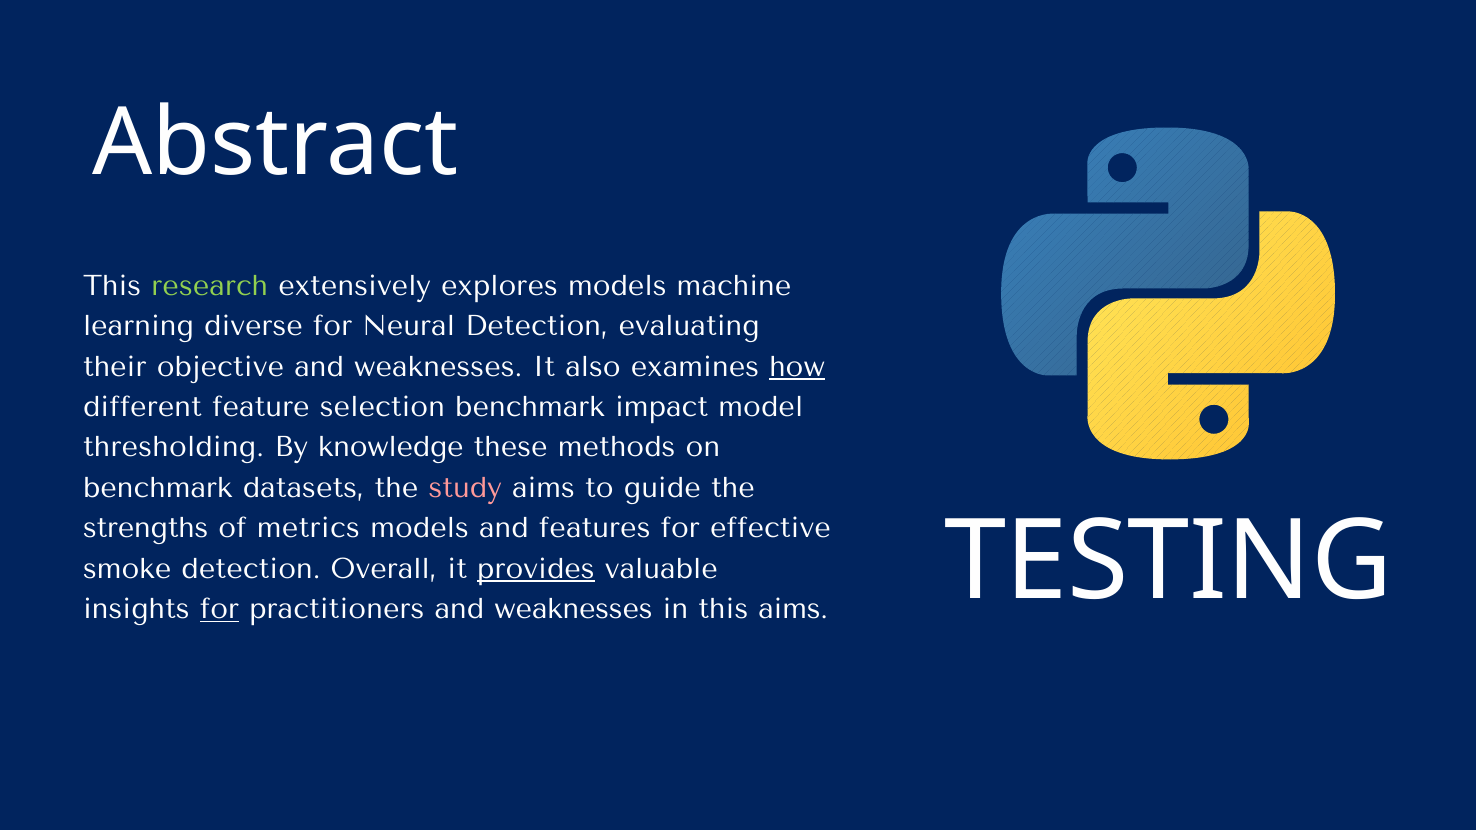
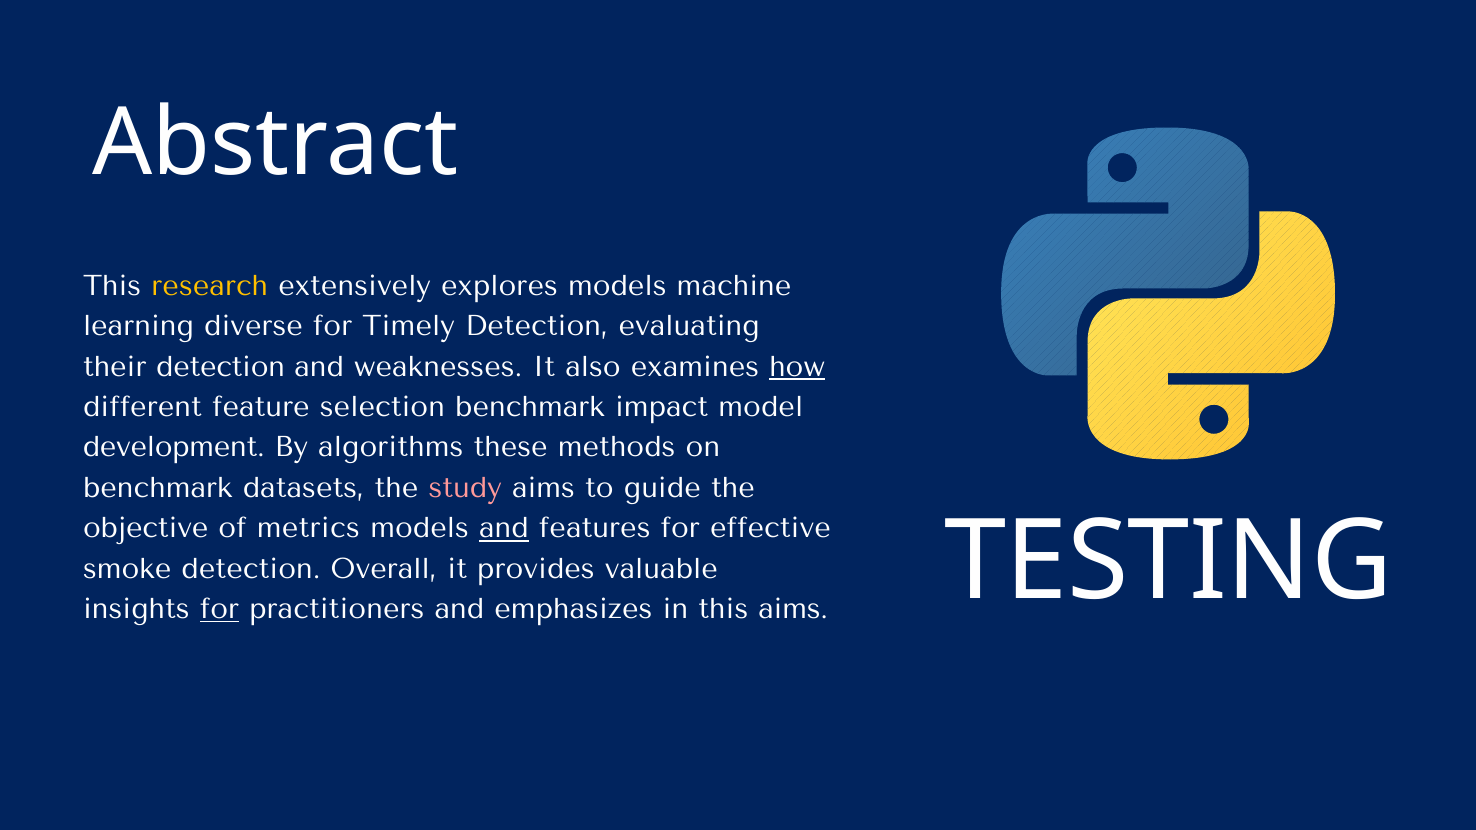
research colour: light green -> yellow (210, 286)
Neural: Neural -> Timely (409, 326)
their objective: objective -> detection (221, 367)
thresholding: thresholding -> development (174, 448)
knowledge: knowledge -> algorithms (391, 448)
strengths: strengths -> objective (146, 528)
and underline: none -> present (504, 528)
provides underline: present -> none (536, 569)
practitioners and weaknesses: weaknesses -> emphasizes (573, 609)
